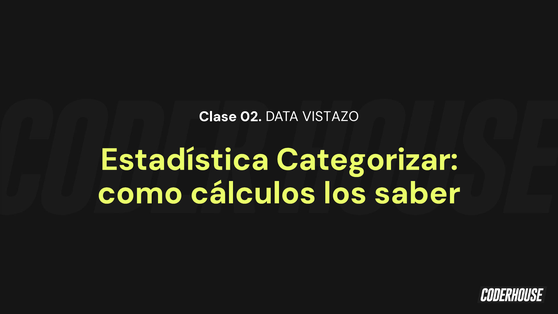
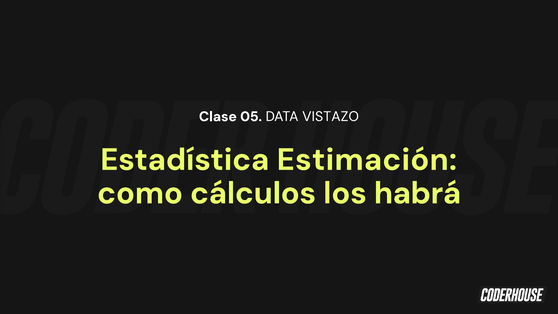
02: 02 -> 05 (251, 117)
Categorizar: Categorizar -> Estimación (367, 160)
saber: saber -> habrá (418, 193)
